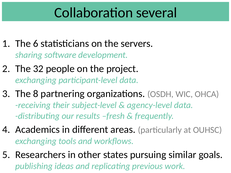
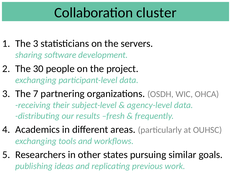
several: several -> cluster (156, 13)
The 6: 6 -> 3 (36, 44)
32: 32 -> 30 (38, 69)
8: 8 -> 7 (36, 94)
